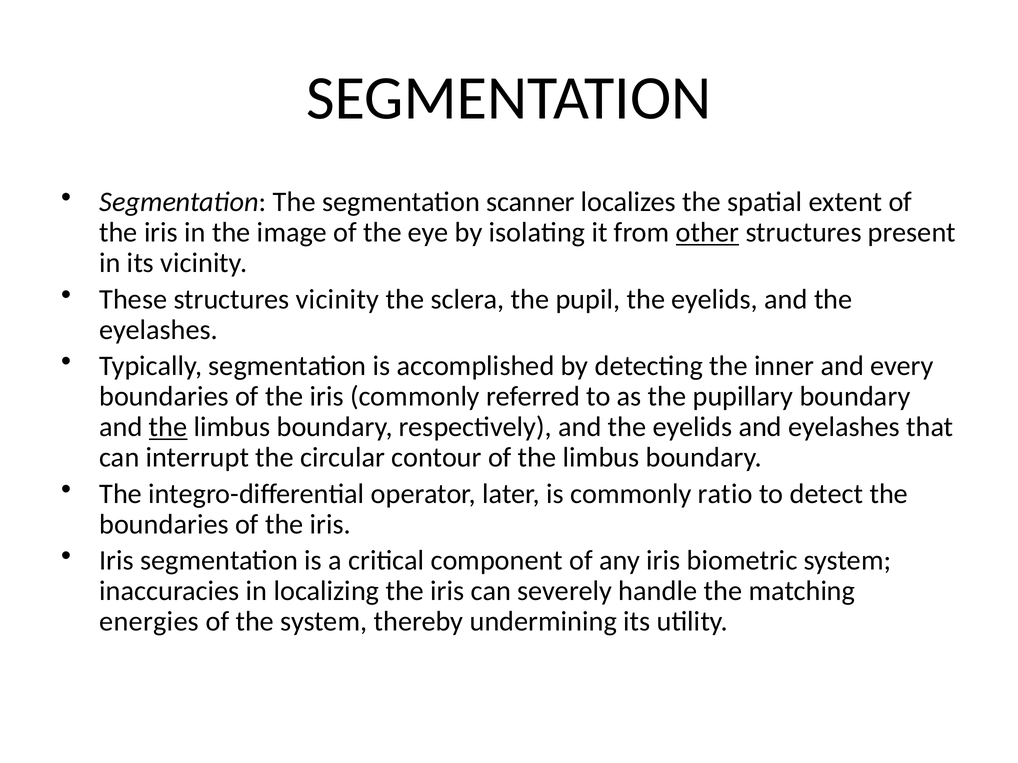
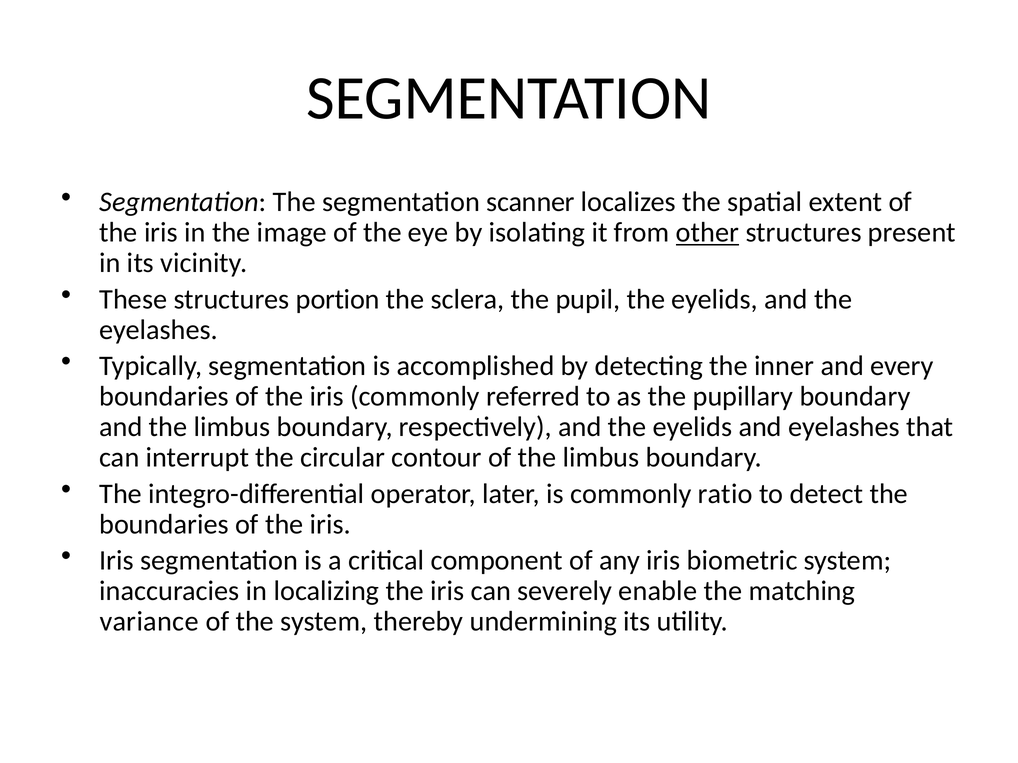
structures vicinity: vicinity -> portion (338, 300)
the underline: present -> none (168, 427)
handle: handle -> enable (658, 591)
energies: energies -> variance (149, 622)
